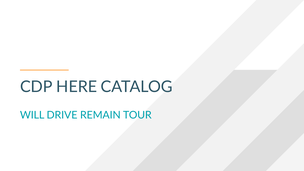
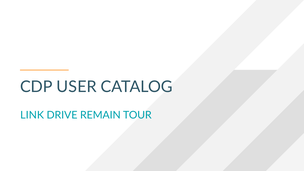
HERE: HERE -> USER (77, 87)
WILL: WILL -> LINK (32, 115)
